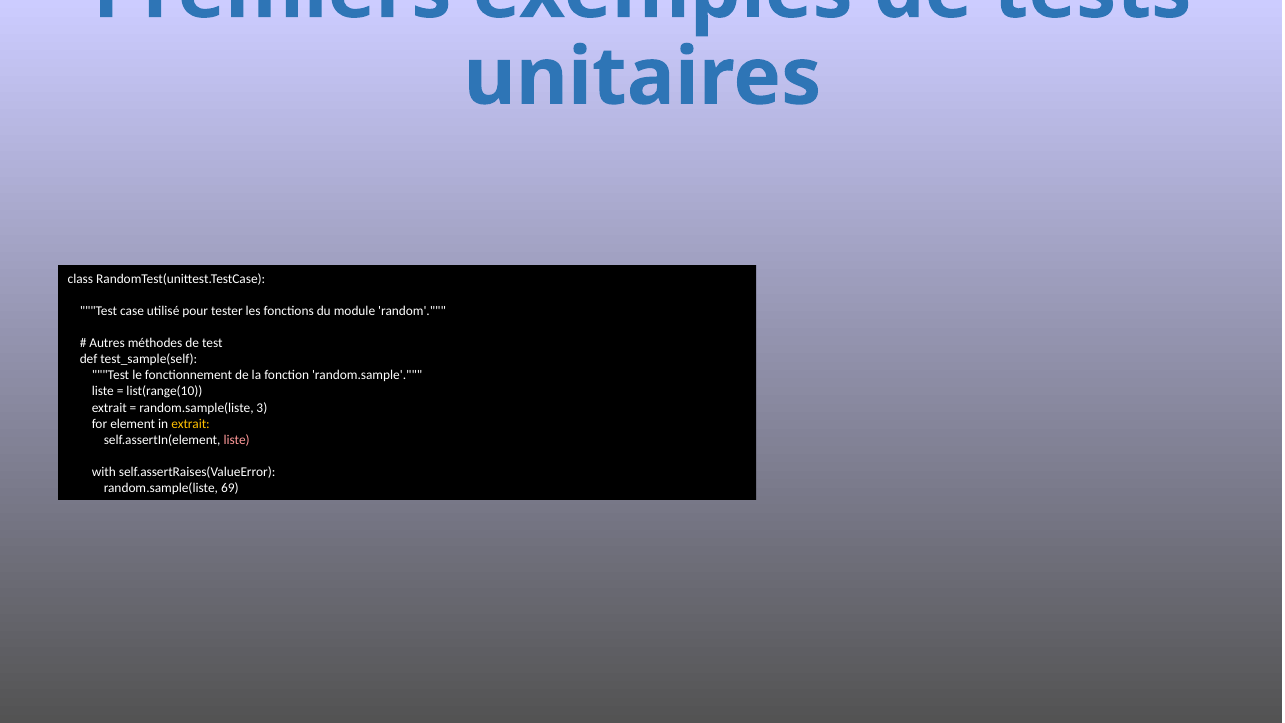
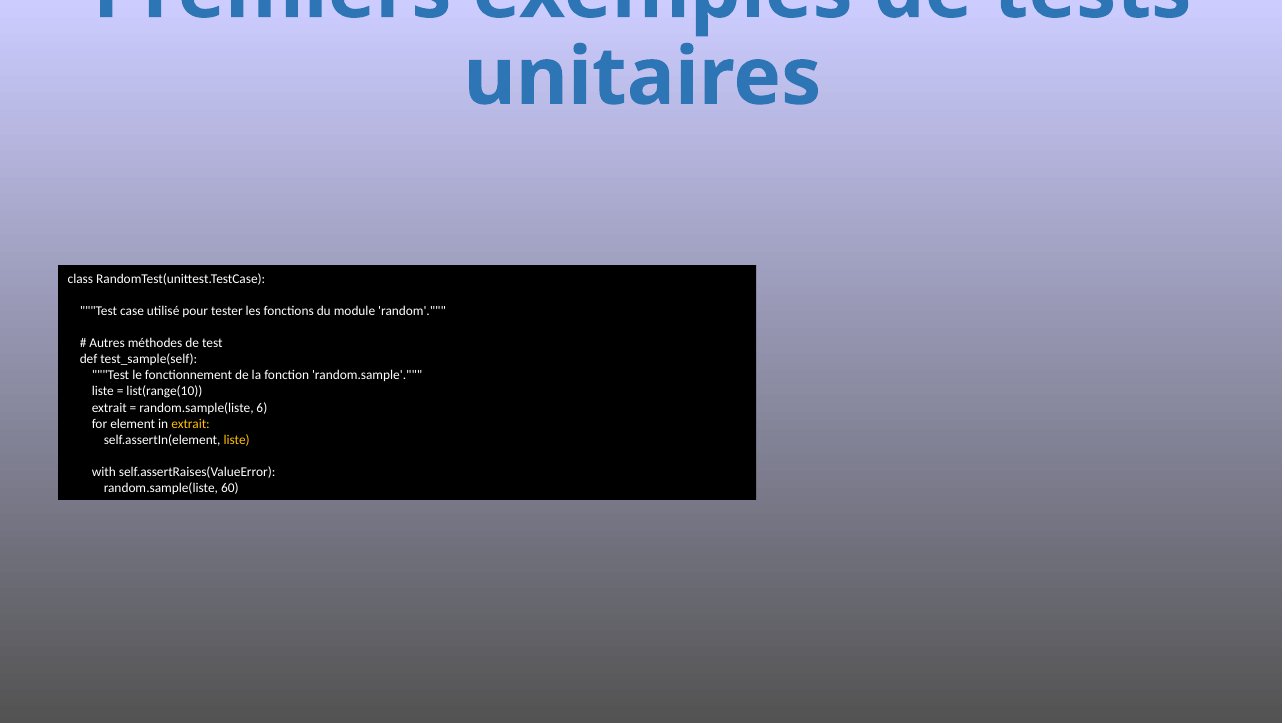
3: 3 -> 6 (262, 408)
liste colour: pink -> yellow (237, 440)
69: 69 -> 60 (230, 488)
